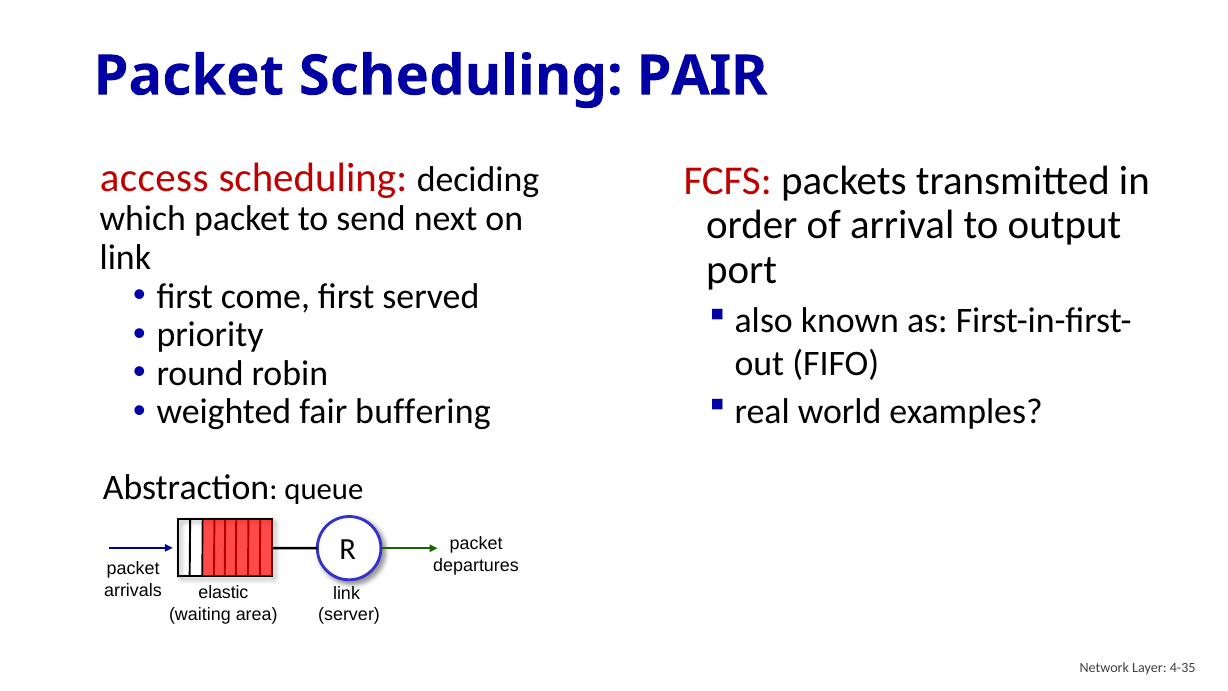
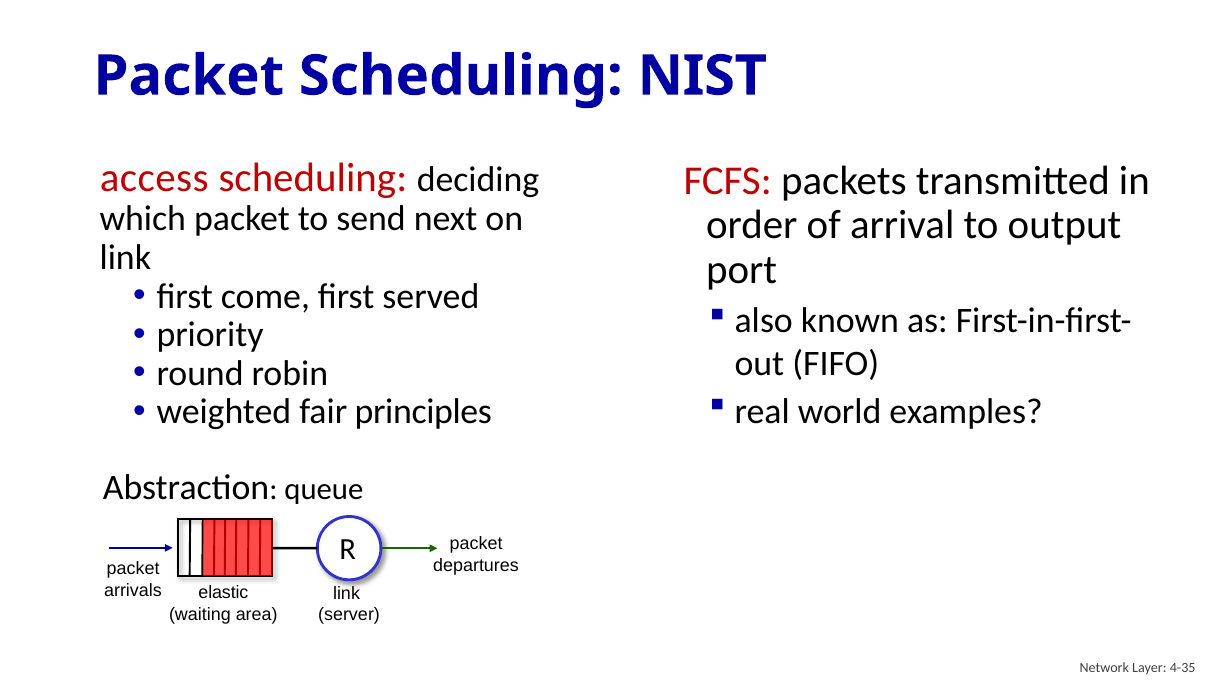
PAIR: PAIR -> NIST (702, 76)
buffering: buffering -> principles (423, 412)
